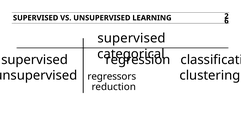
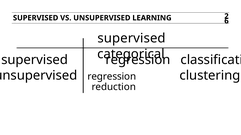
regressors: regressors -> regression (112, 77)
